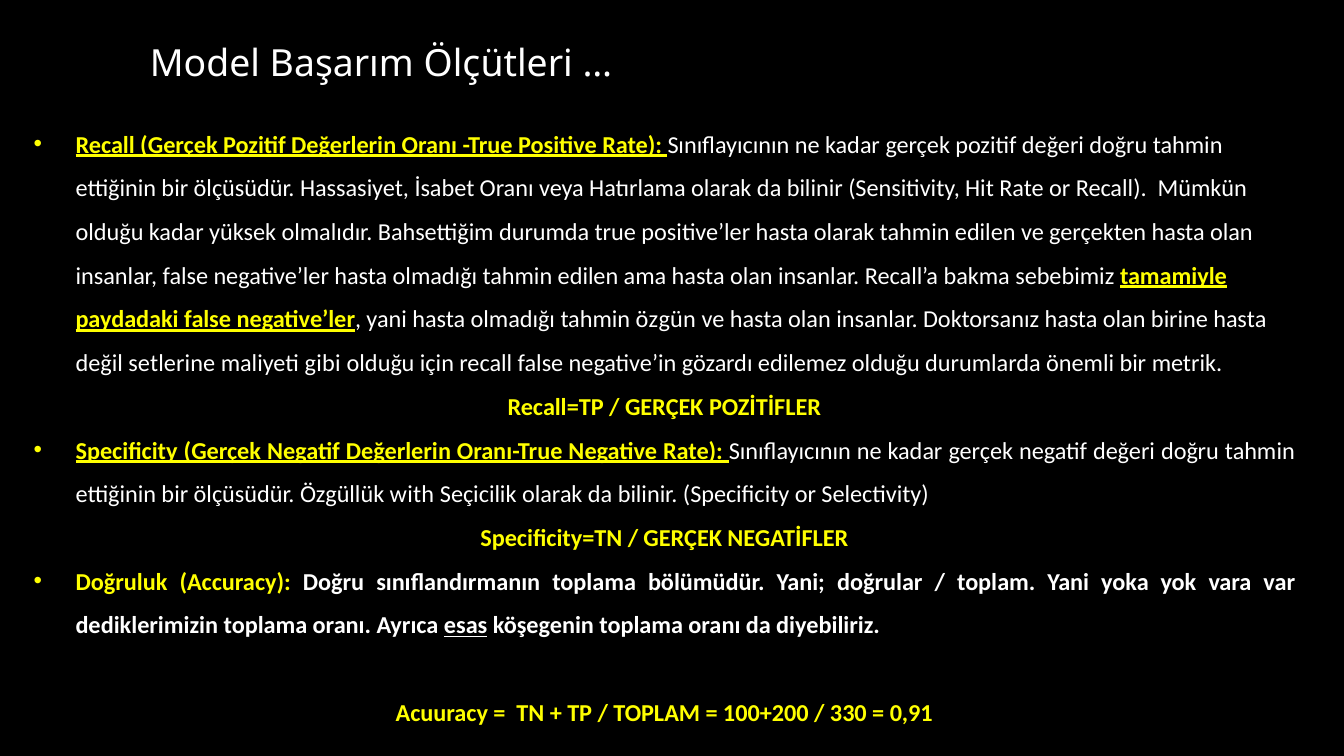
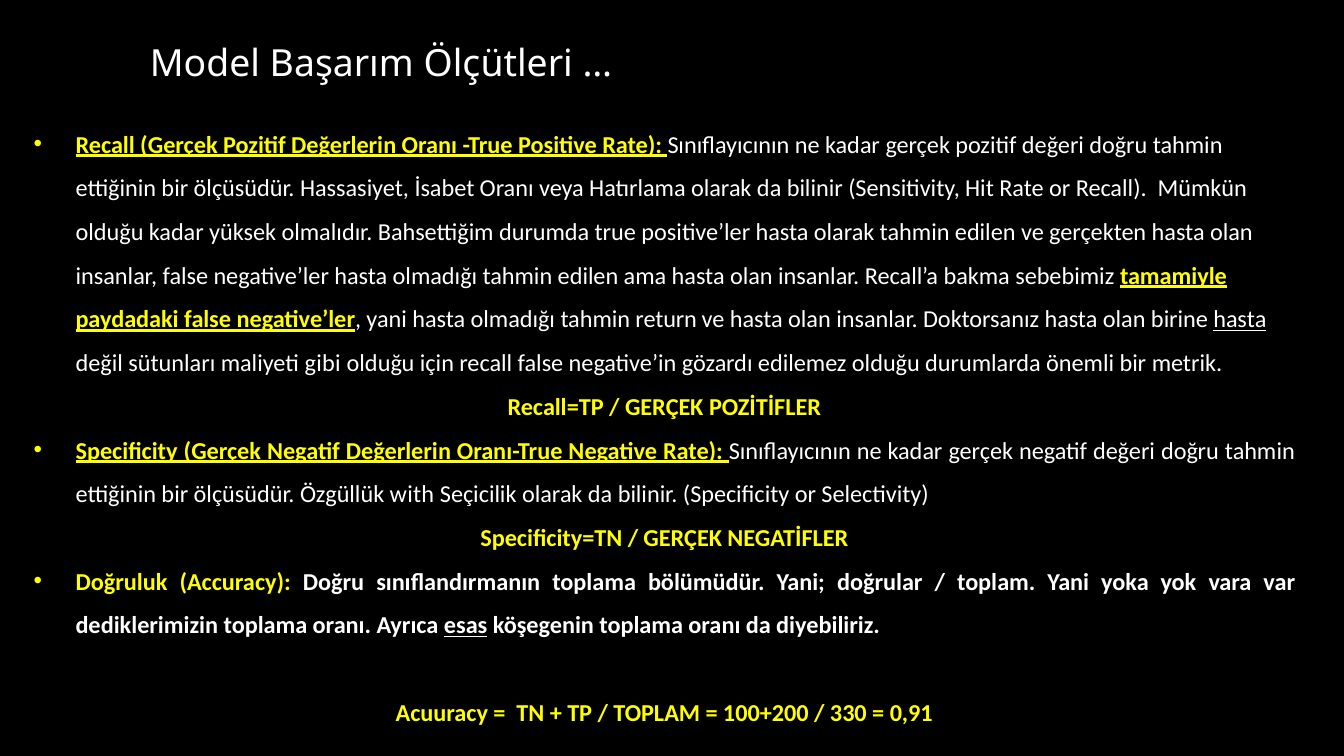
özgün: özgün -> return (666, 320)
hasta underline: none -> present (1240, 320)
setlerine: setlerine -> sütunları (172, 364)
